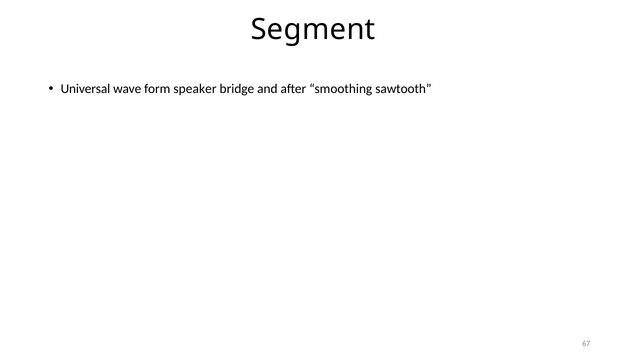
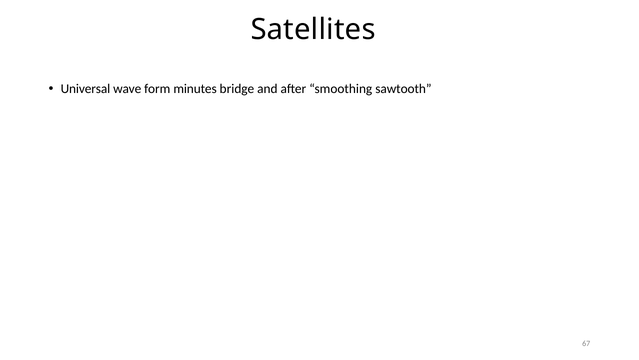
Segment: Segment -> Satellites (313, 30)
speaker: speaker -> minutes (195, 89)
